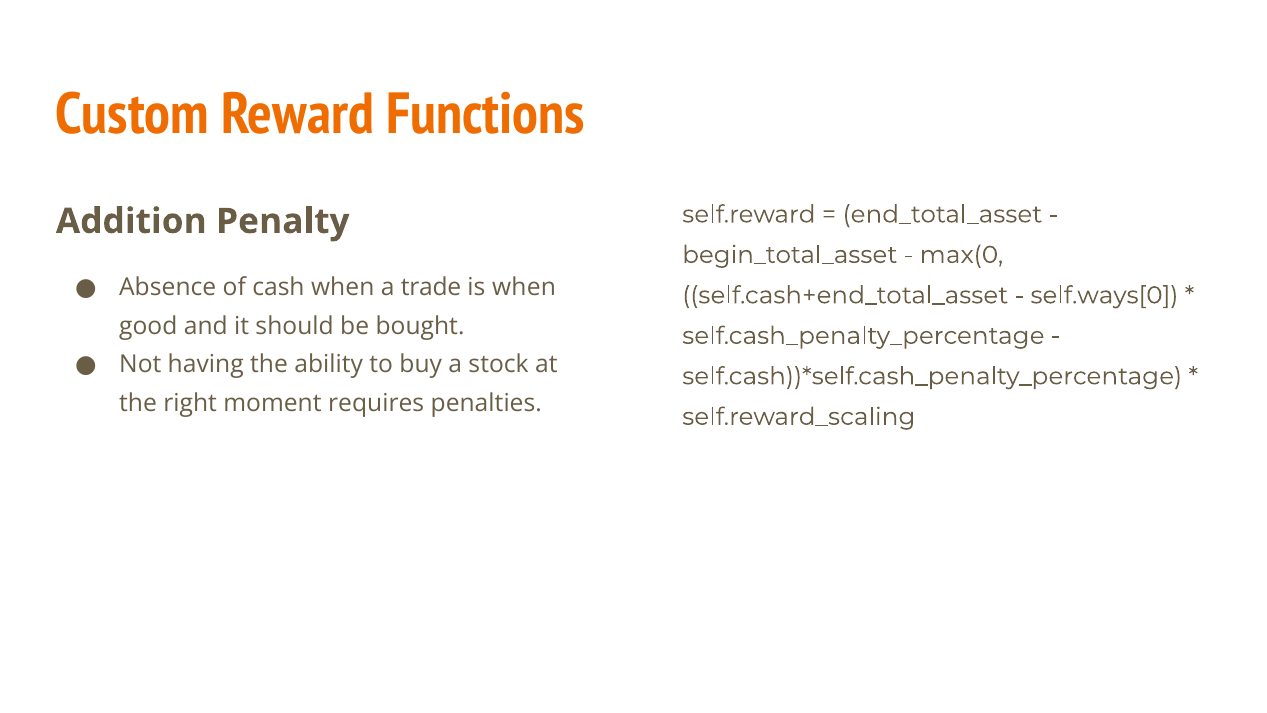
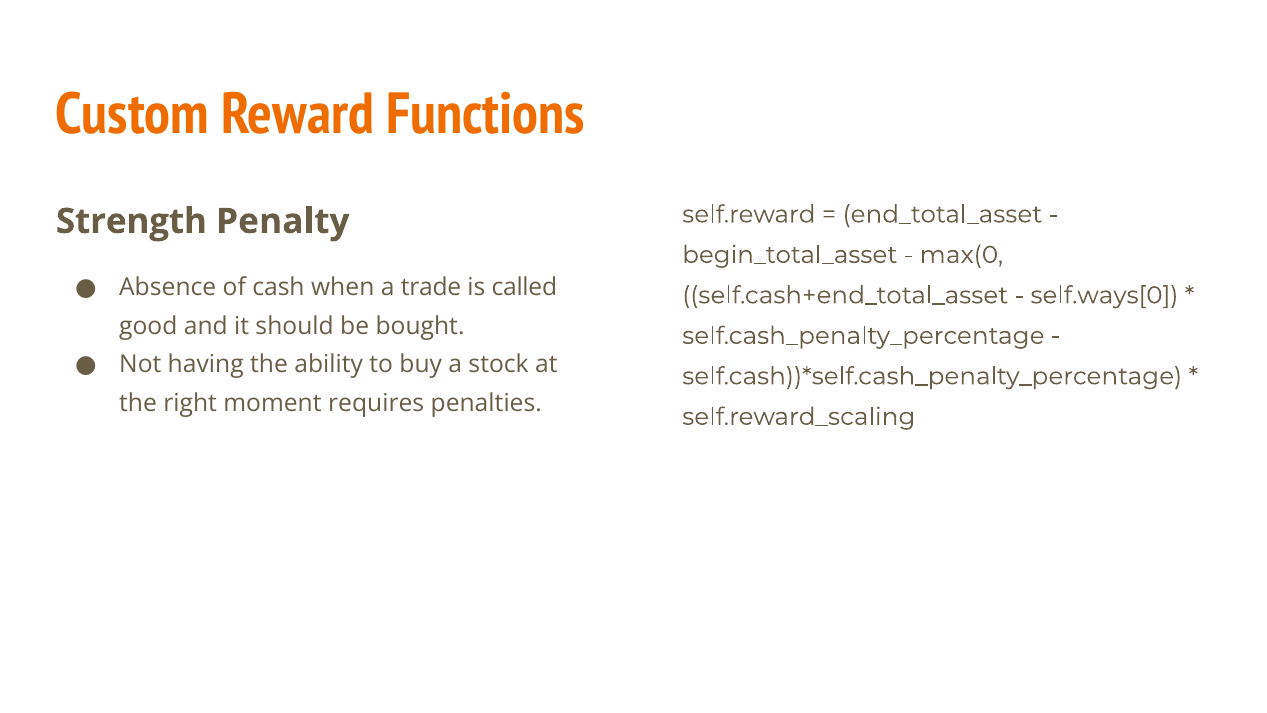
Addition: Addition -> Strength (131, 221)
is when: when -> called (524, 288)
